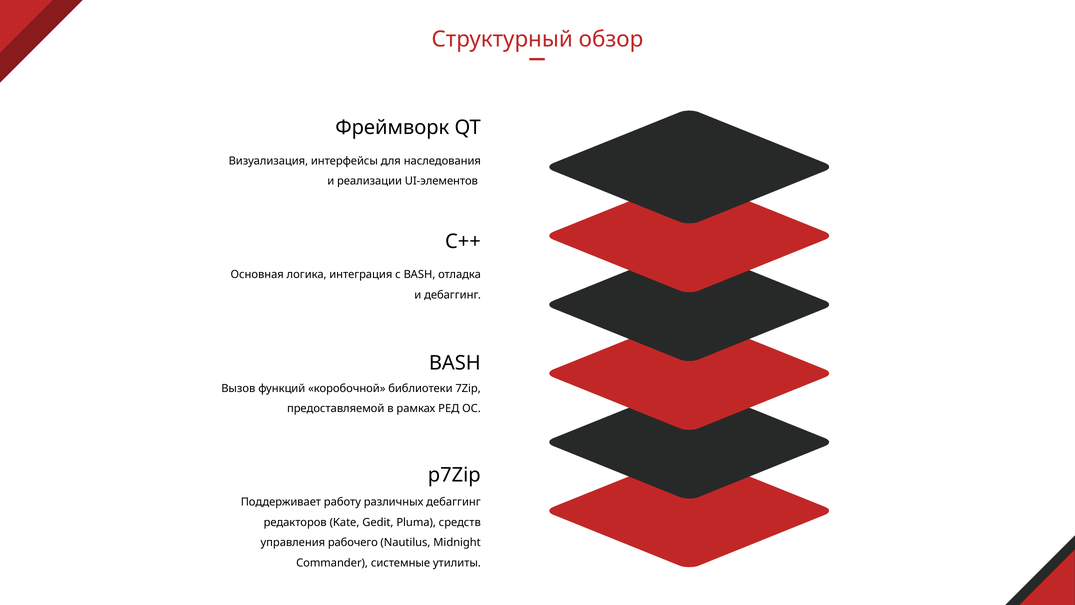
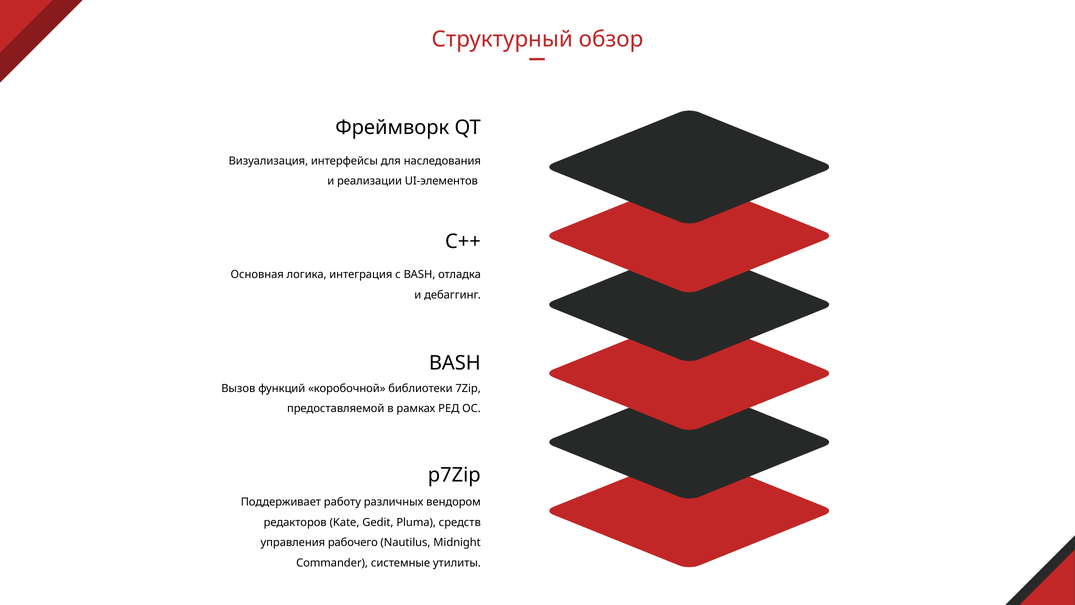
различных дебаггинг: дебаггинг -> вендором (454, 502)
